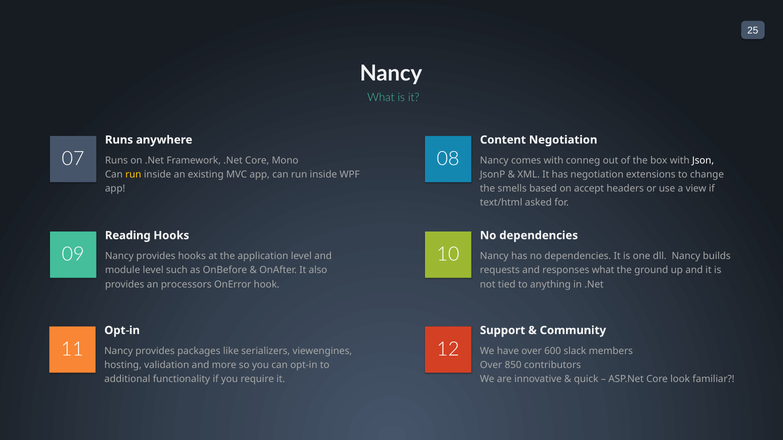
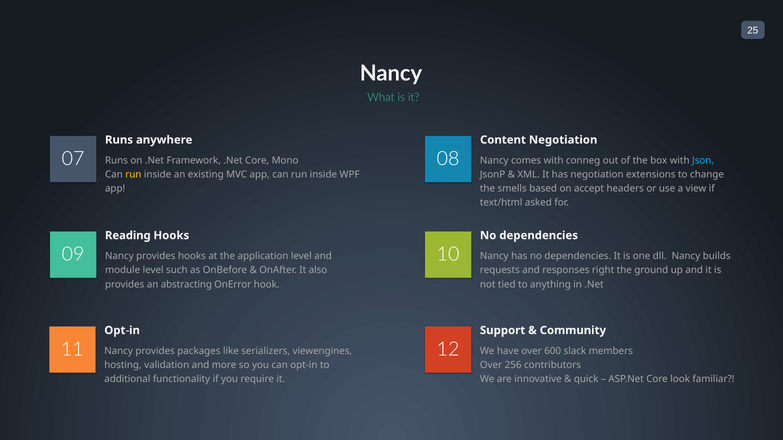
Json colour: white -> light blue (703, 161)
responses what: what -> right (603, 270)
processors: processors -> abstracting (186, 285)
850: 850 -> 256 (513, 365)
